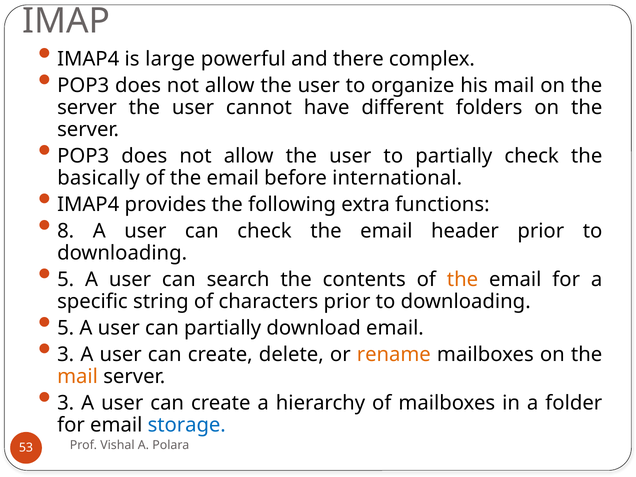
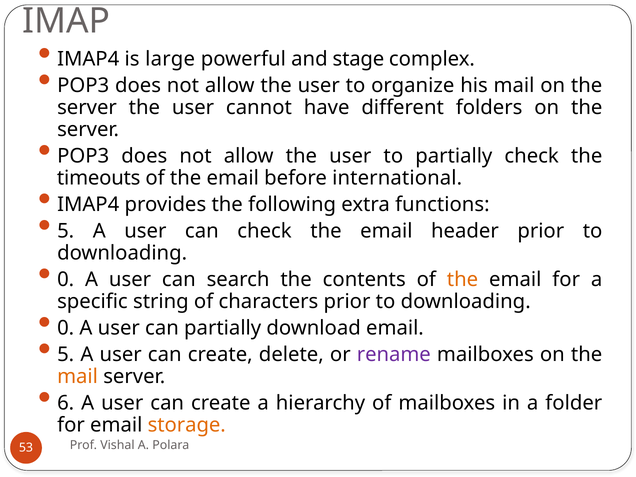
there: there -> stage (358, 59)
basically: basically -> timeouts (99, 178)
8: 8 -> 5 (66, 231)
5: 5 -> 0 (66, 280)
5: 5 -> 0 (66, 328)
3: 3 -> 5 (66, 355)
rename colour: orange -> purple (394, 355)
3: 3 -> 6 (66, 403)
storage colour: blue -> orange (187, 425)
